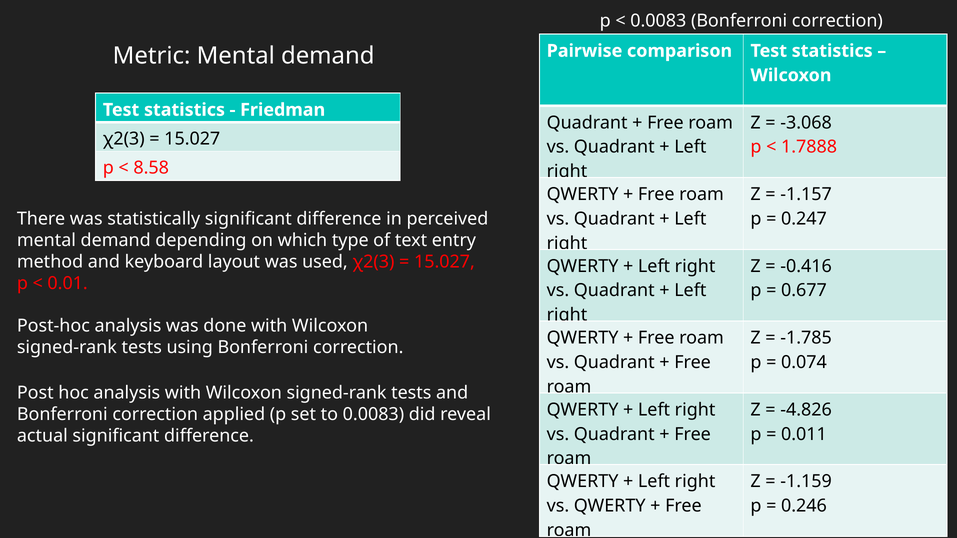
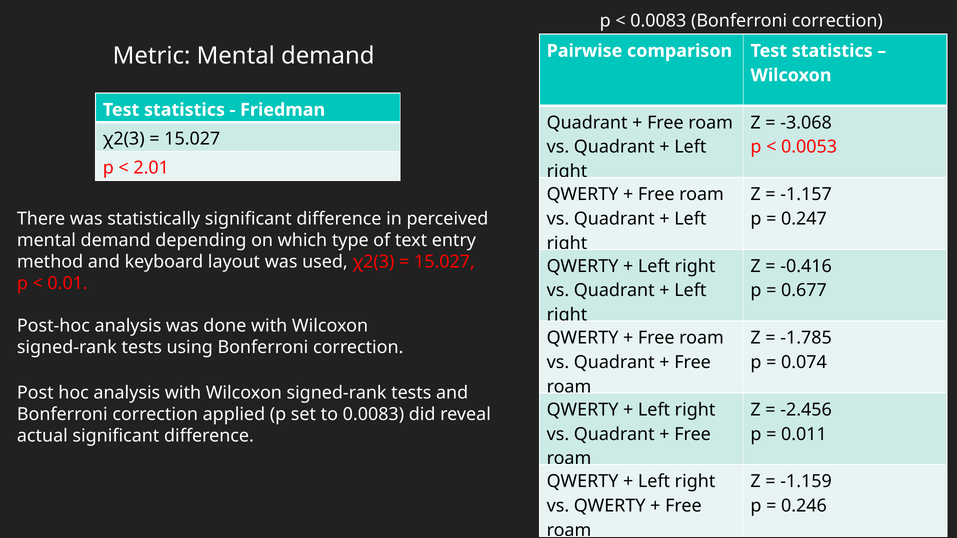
1.7888: 1.7888 -> 0.0053 (809, 147)
8.58: 8.58 -> 2.01 (151, 168)
-4.826: -4.826 -> -2.456 (806, 410)
